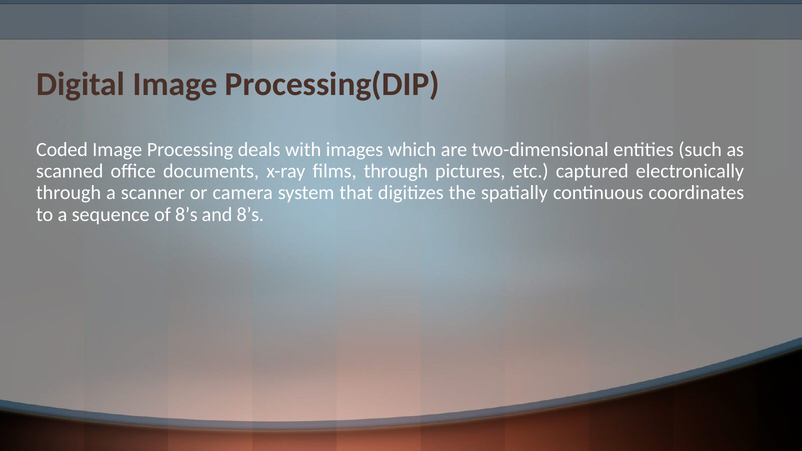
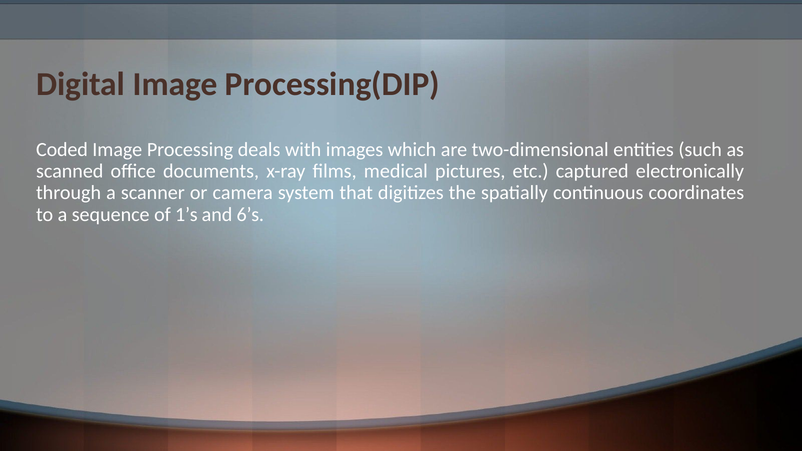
films through: through -> medical (396, 171)
of 8’s: 8’s -> 1’s (186, 214)
and 8’s: 8’s -> 6’s (250, 214)
